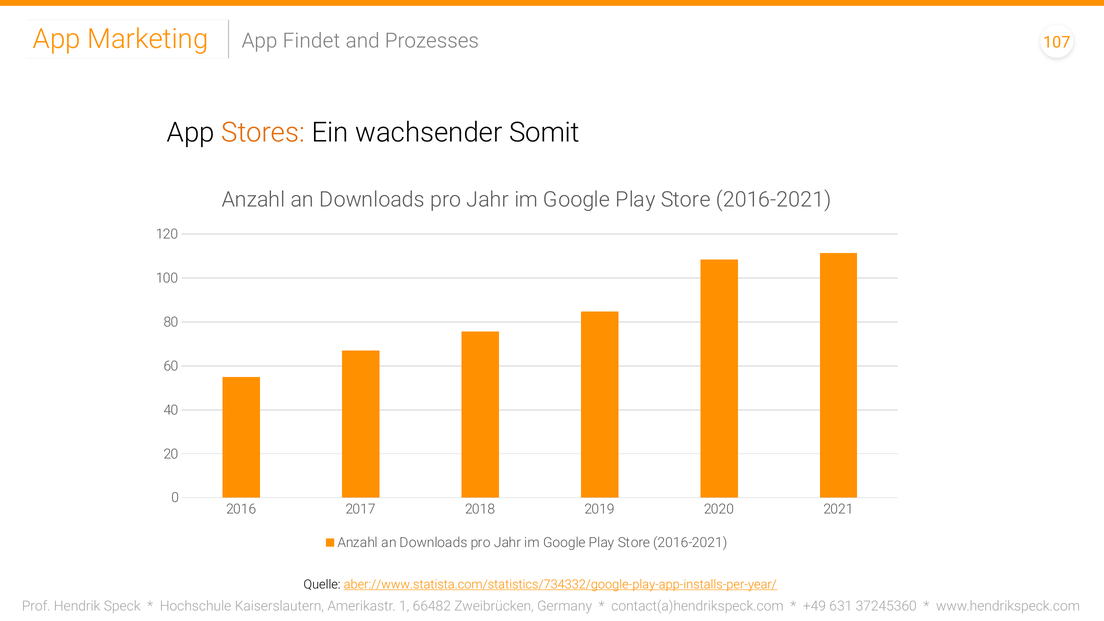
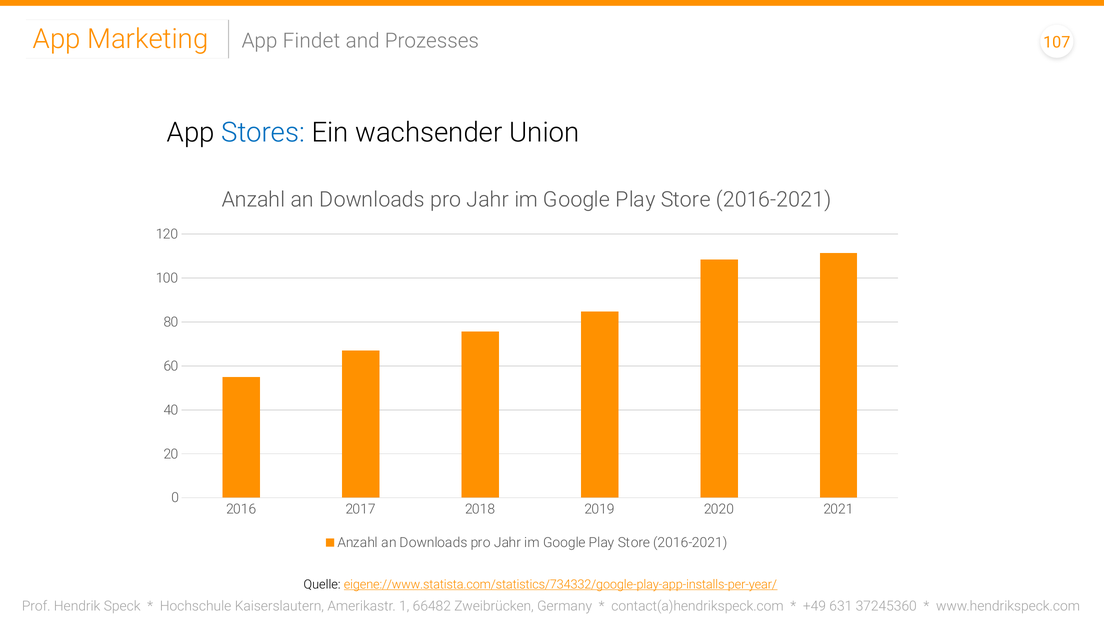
Stores colour: orange -> blue (263, 133)
Somit: Somit -> Union (544, 133)
aber://www.statista.com/statistics/734332/google-play-app-installs-per-year/: aber://www.statista.com/statistics/734332/google-play-app-installs-per-year/ -> eigene://www.statista.com/statistics/734332/google-play-app-installs-per-year/ (560, 584)
